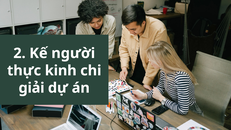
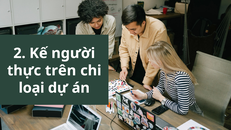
kinh: kinh -> trên (61, 71)
giải: giải -> loại (32, 88)
